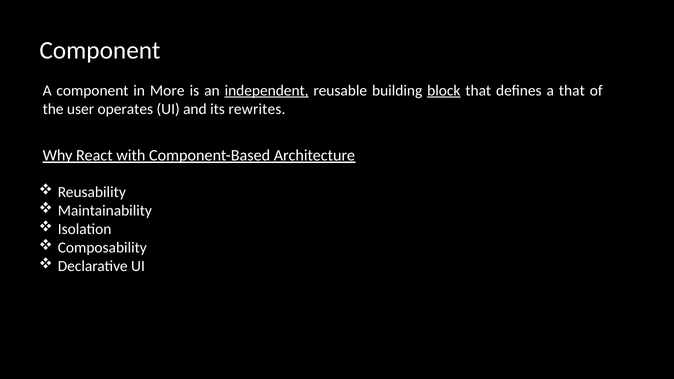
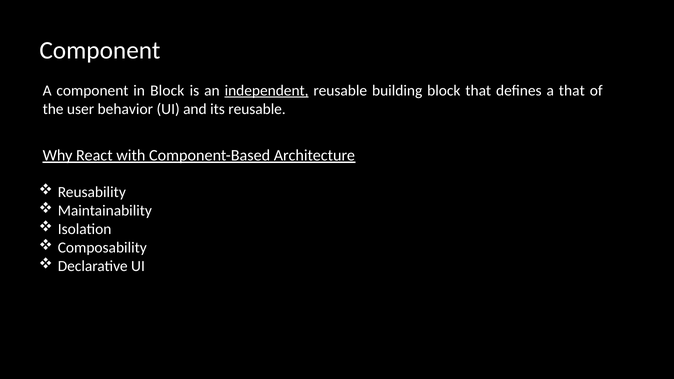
in More: More -> Block (167, 90)
block underline: present -> none (444, 90)
operates: operates -> behavior (125, 109)
its rewrites: rewrites -> reusable (257, 109)
